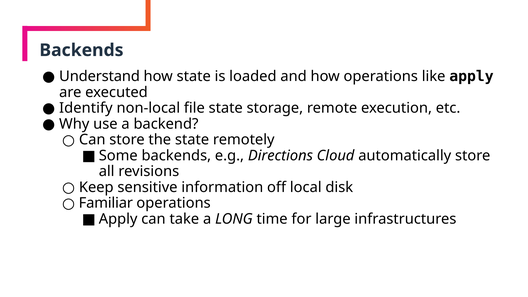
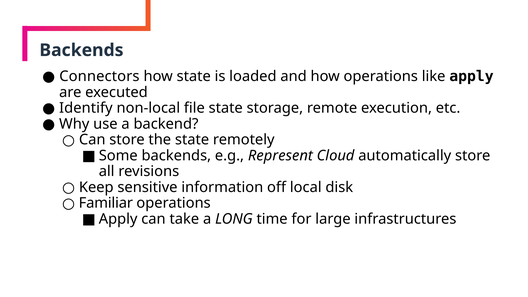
Understand: Understand -> Connectors (99, 76)
Directions: Directions -> Represent (280, 156)
